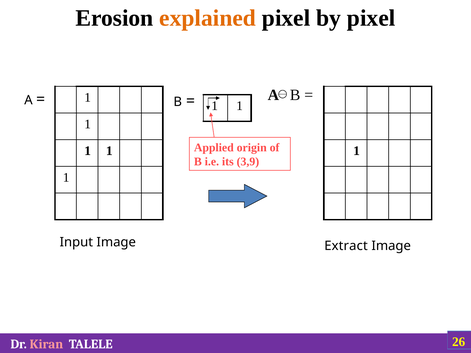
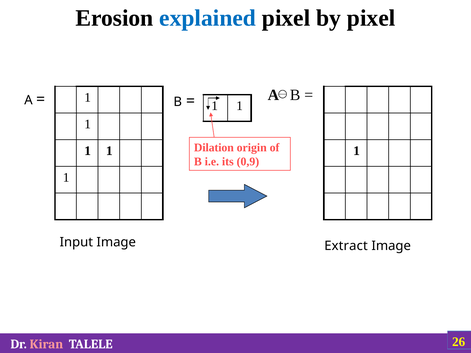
explained colour: orange -> blue (208, 18)
Applied: Applied -> Dilation (214, 148)
3,9: 3,9 -> 0,9 (248, 162)
